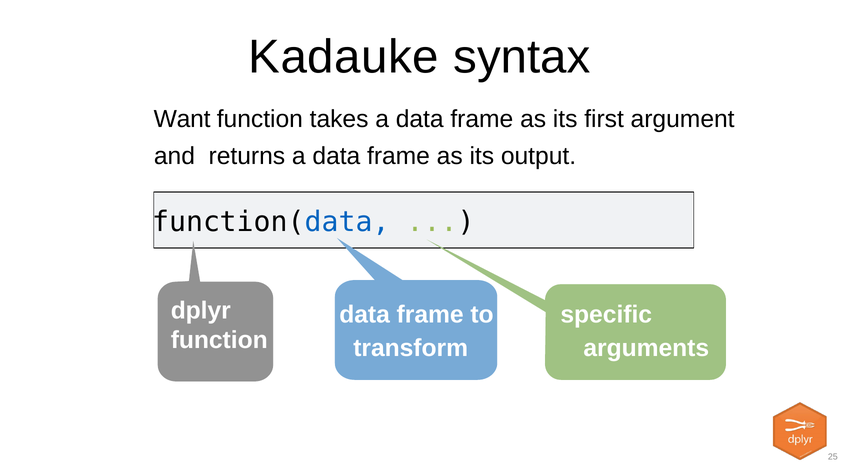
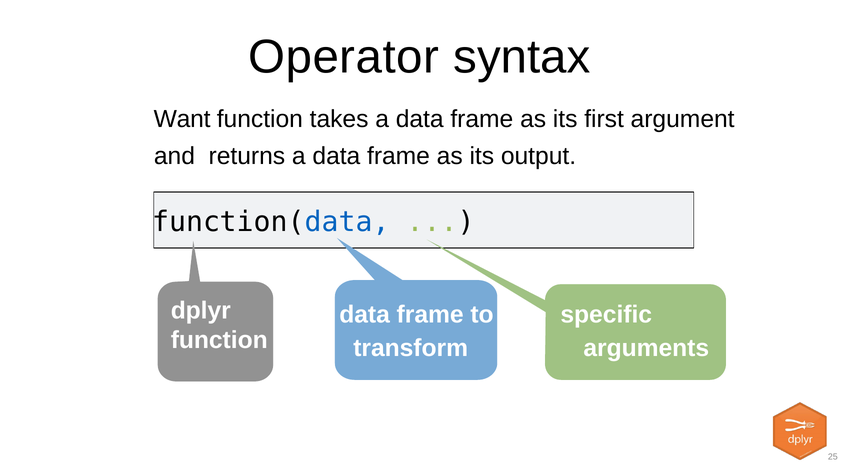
Kadauke: Kadauke -> Operator (344, 57)
